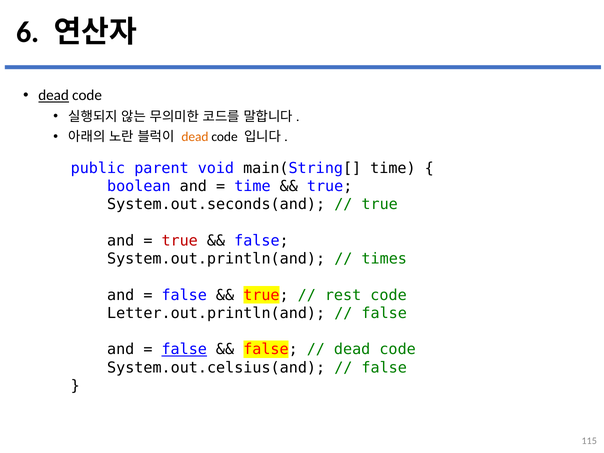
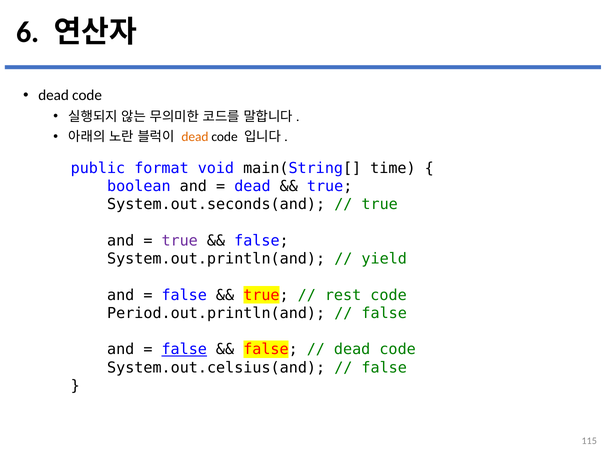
dead underline: present -> none (54, 95)
parent: parent -> format (161, 168)
time: time -> dead (252, 186)
true colour: red -> purple (180, 241)
times: times -> yield (384, 259)
Letter.out.println(and: Letter.out.println(and -> Period.out.println(and (216, 313)
